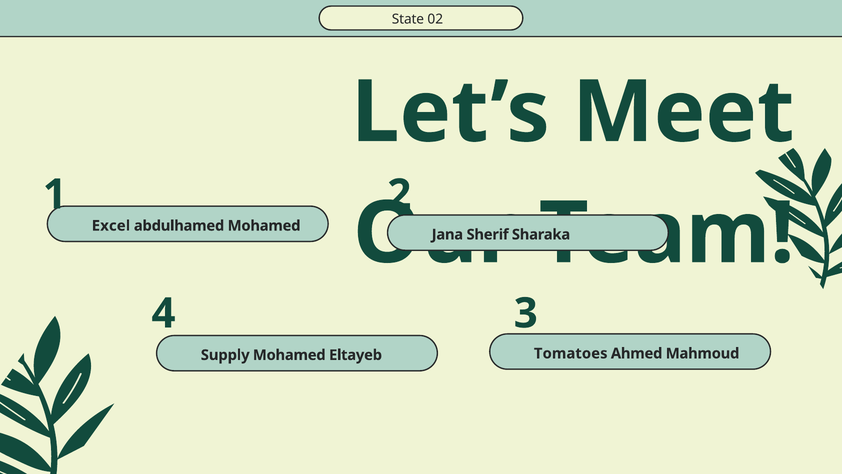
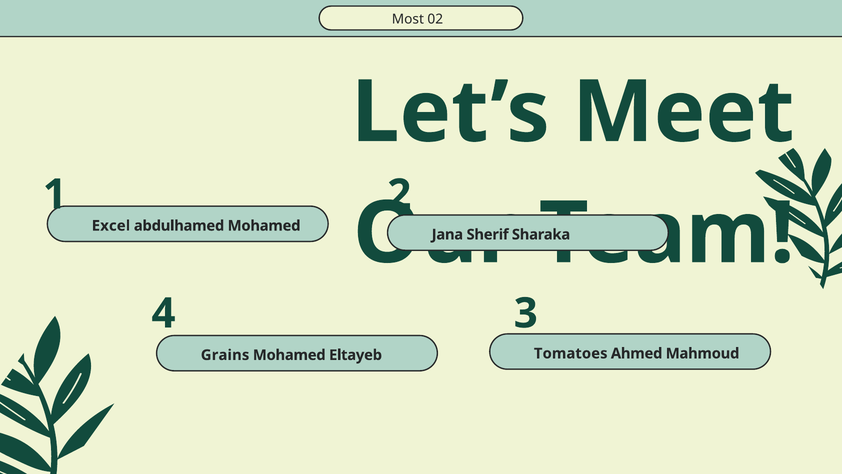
State: State -> Most (408, 19)
Supply: Supply -> Grains (225, 355)
